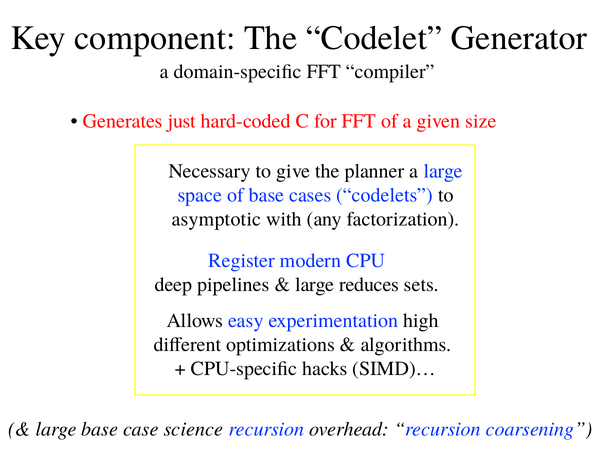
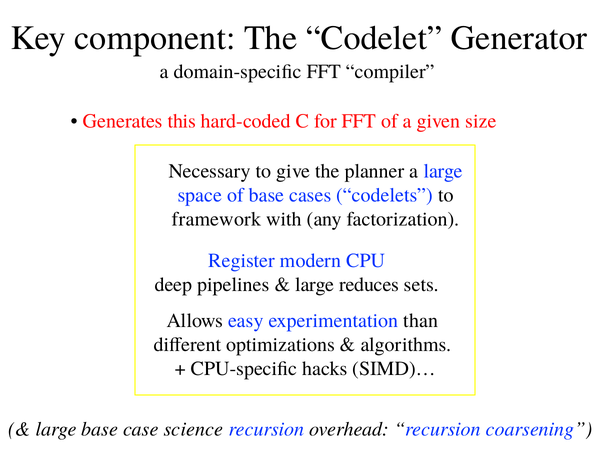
just: just -> this (182, 121)
asymptotic: asymptotic -> framework (216, 219)
high: high -> than (421, 321)
